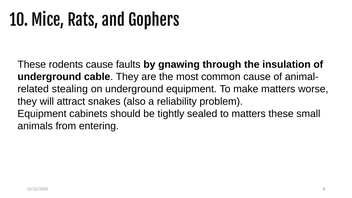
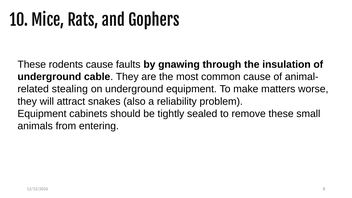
to matters: matters -> remove (249, 114)
